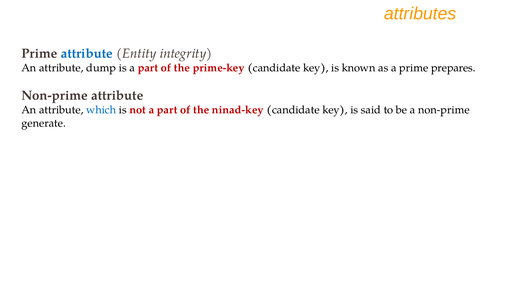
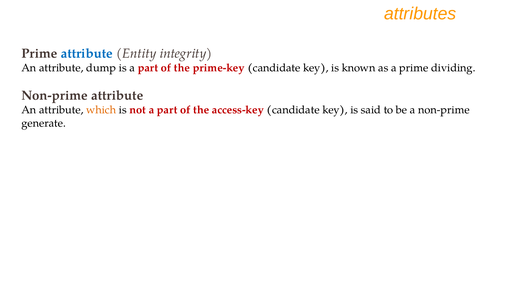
prepares: prepares -> dividing (453, 68)
which colour: blue -> orange (101, 110)
ninad-key: ninad-key -> access-key (238, 110)
